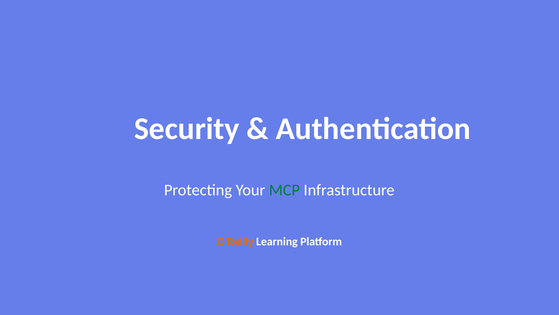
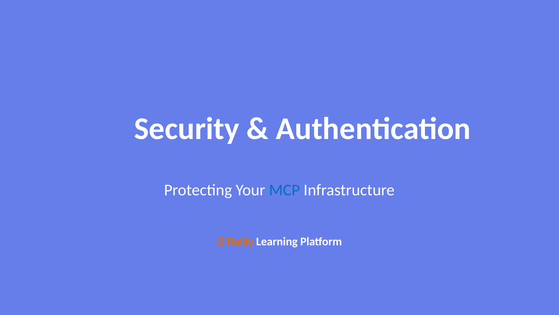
MCP colour: green -> blue (284, 190)
